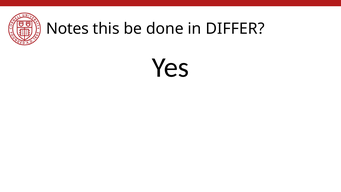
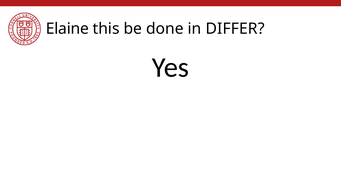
Notes: Notes -> Elaine (67, 29)
